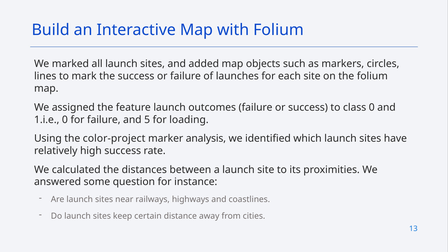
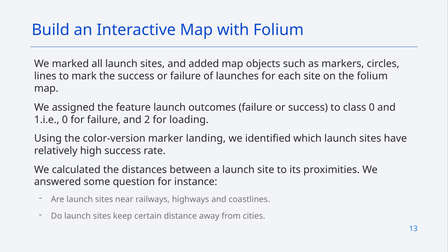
5: 5 -> 2 (147, 120)
color-project: color-project -> color-version (114, 138)
analysis: analysis -> landing (206, 138)
